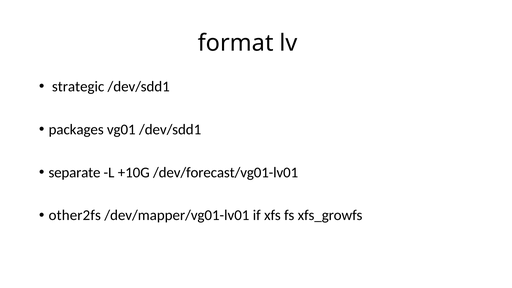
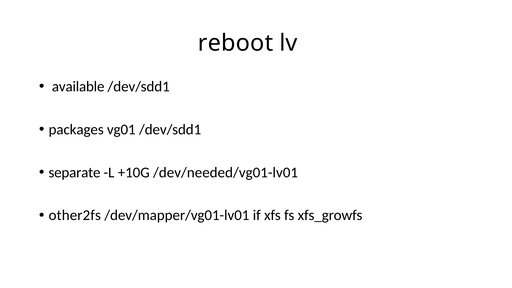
format: format -> reboot (236, 43)
strategic: strategic -> available (78, 87)
/dev/forecast/vg01-lv01: /dev/forecast/vg01-lv01 -> /dev/needed/vg01-lv01 (226, 172)
